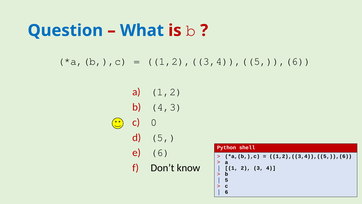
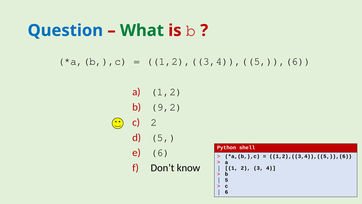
What colour: blue -> green (142, 30)
4,3: 4,3 -> 9,2 (166, 107)
c 0: 0 -> 2 (154, 122)
